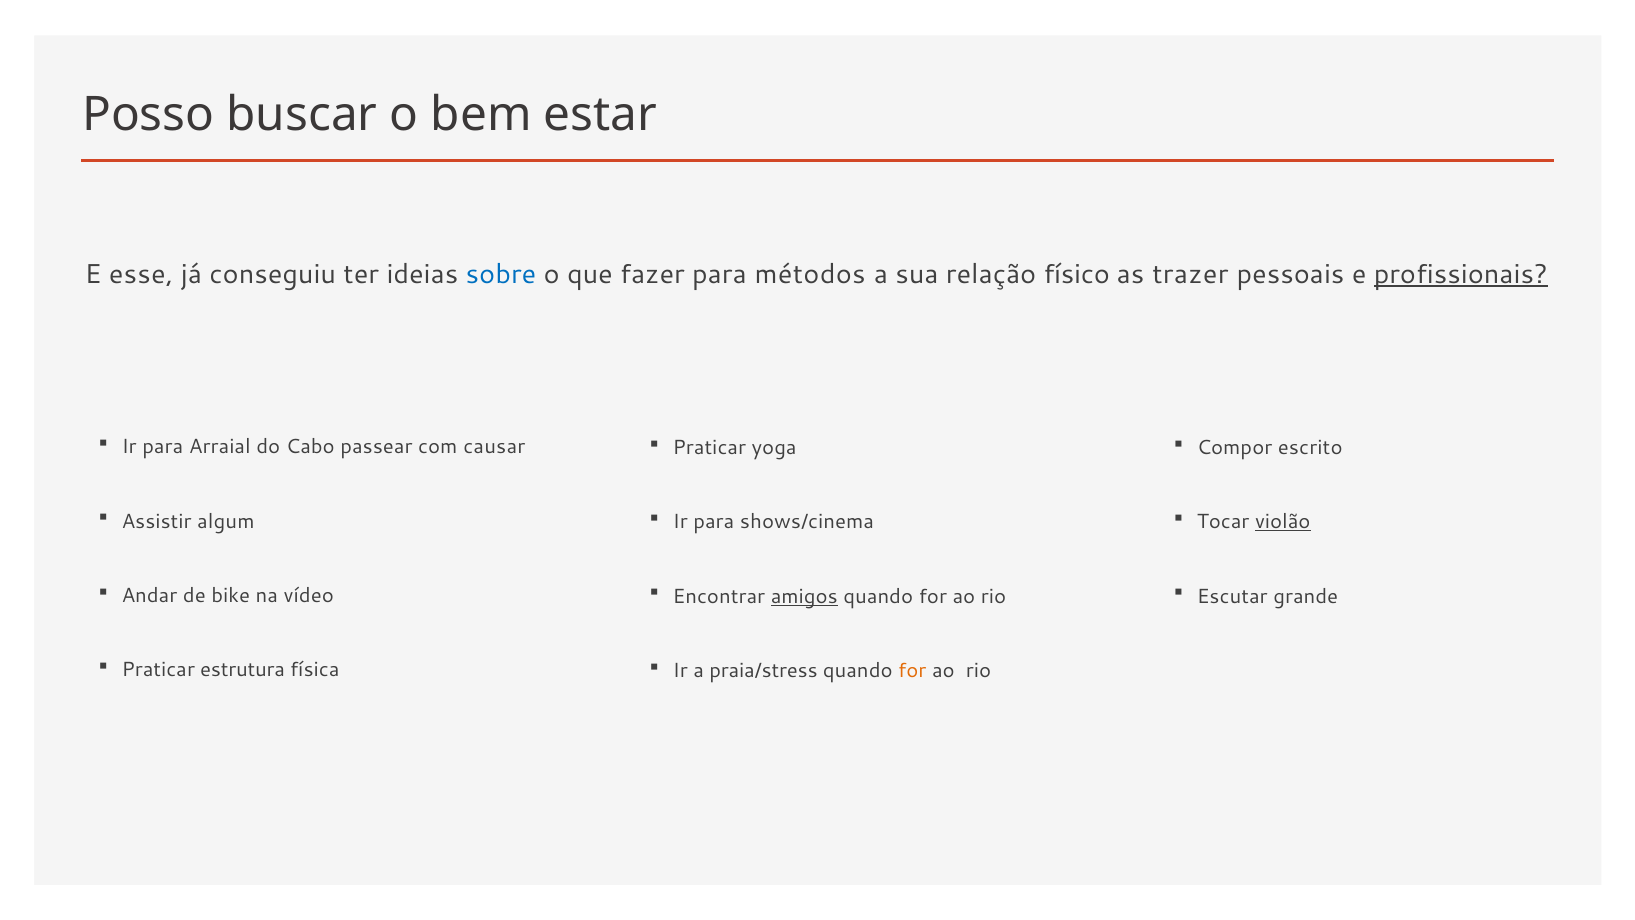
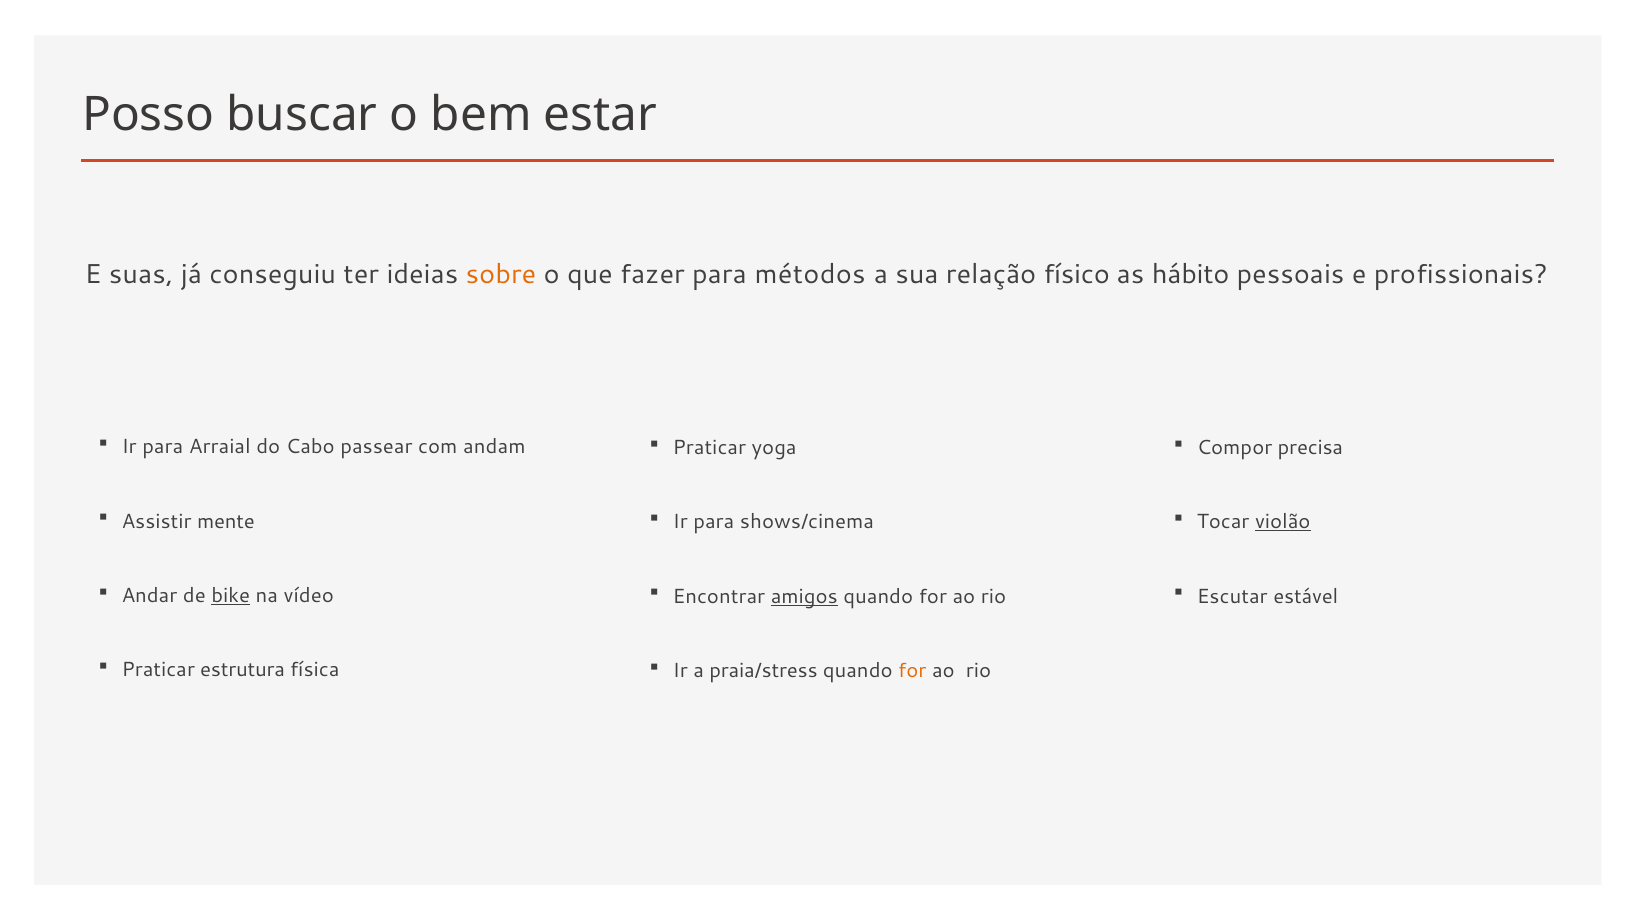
esse: esse -> suas (141, 274)
sobre colour: blue -> orange (501, 274)
trazer: trazer -> hábito (1191, 274)
profissionais underline: present -> none (1461, 274)
causar: causar -> andam (494, 447)
escrito: escrito -> precisa (1310, 448)
algum: algum -> mente (226, 521)
bike underline: none -> present (231, 595)
grande: grande -> estável (1306, 596)
